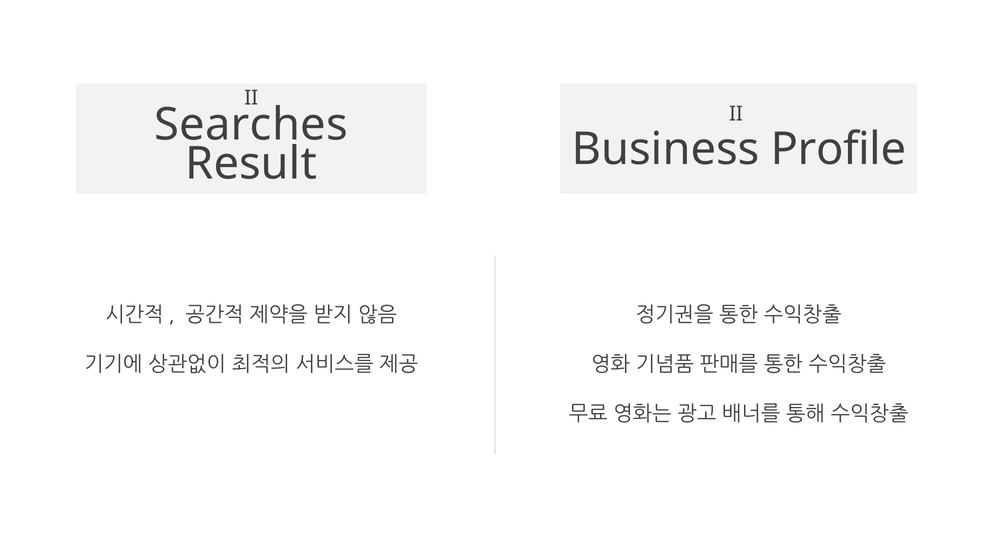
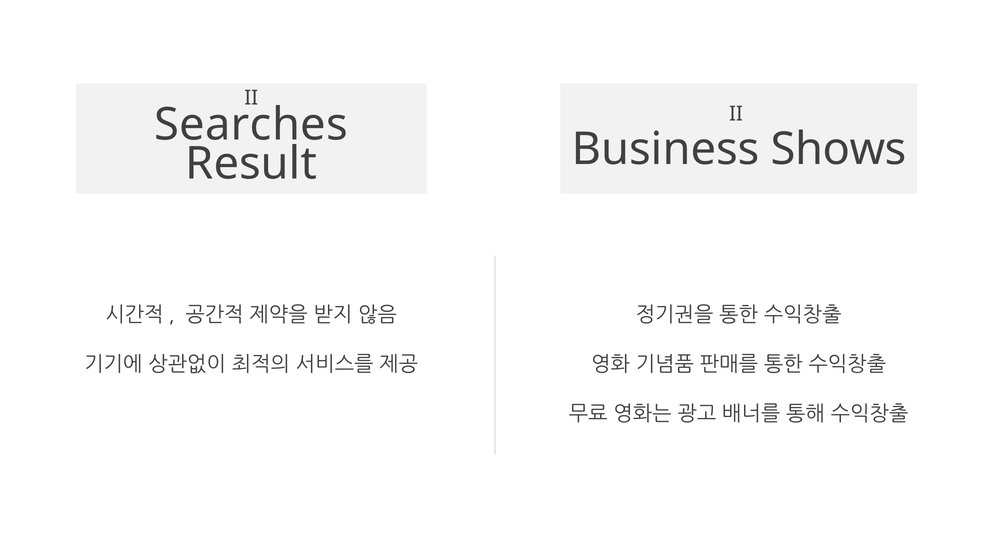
Profile: Profile -> Shows (839, 149)
